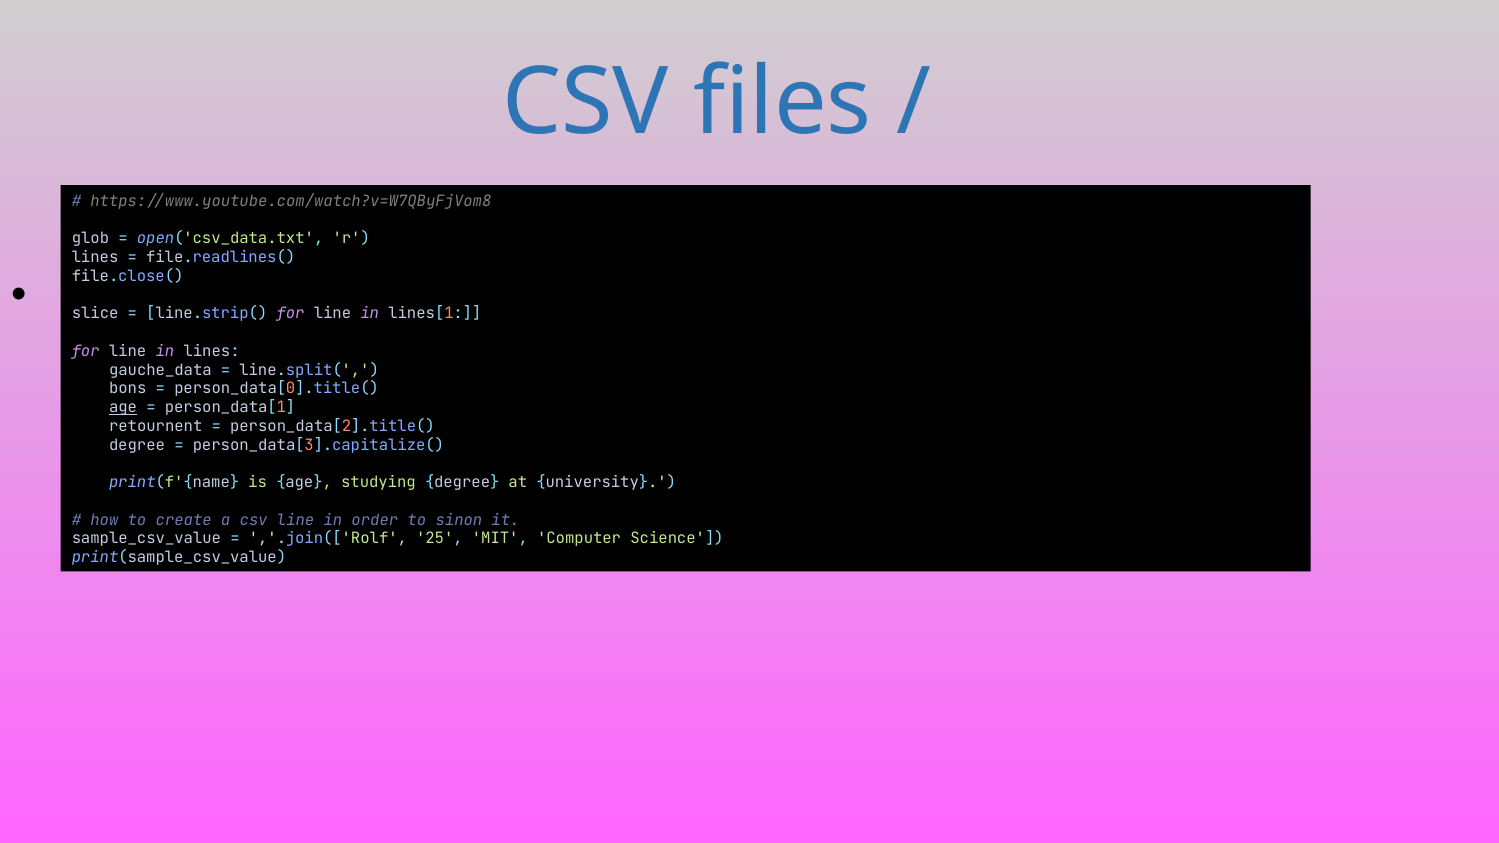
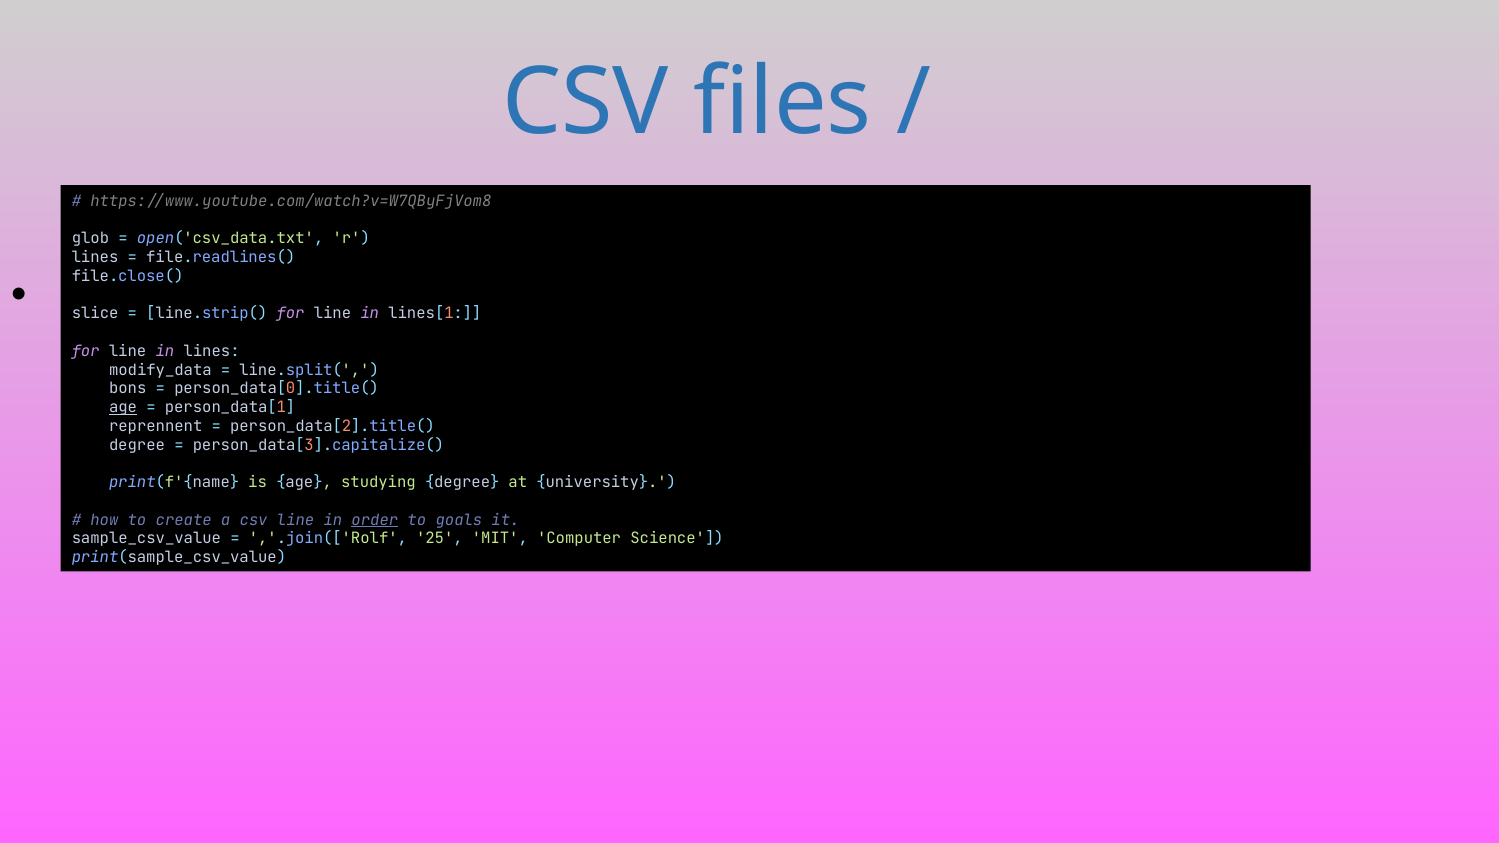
gauche_data: gauche_data -> modify_data (160, 370)
retournent: retournent -> reprennent (156, 426)
order underline: none -> present (375, 520)
sinon: sinon -> goals (459, 520)
